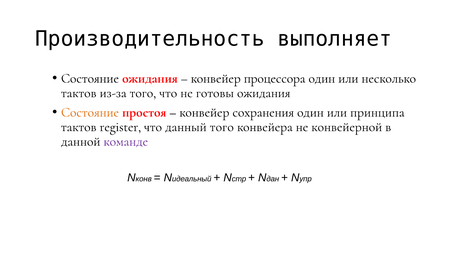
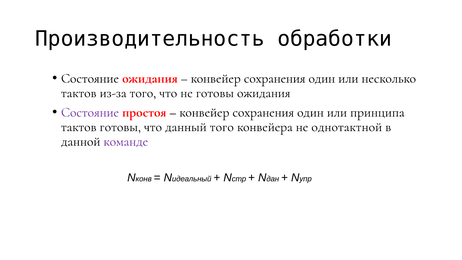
выполняет: выполняет -> обработки (335, 39)
процессора: процессора -> сохранения (275, 78)
Состояние colour: orange -> purple (90, 112)
тактов register: register -> готовы (120, 127)
конвейерной: конвейерной -> однотактной (347, 127)
